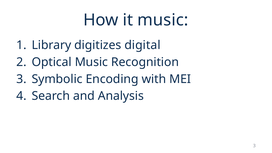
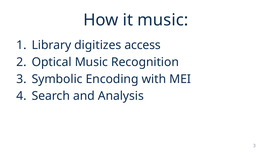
digital: digital -> access (143, 45)
